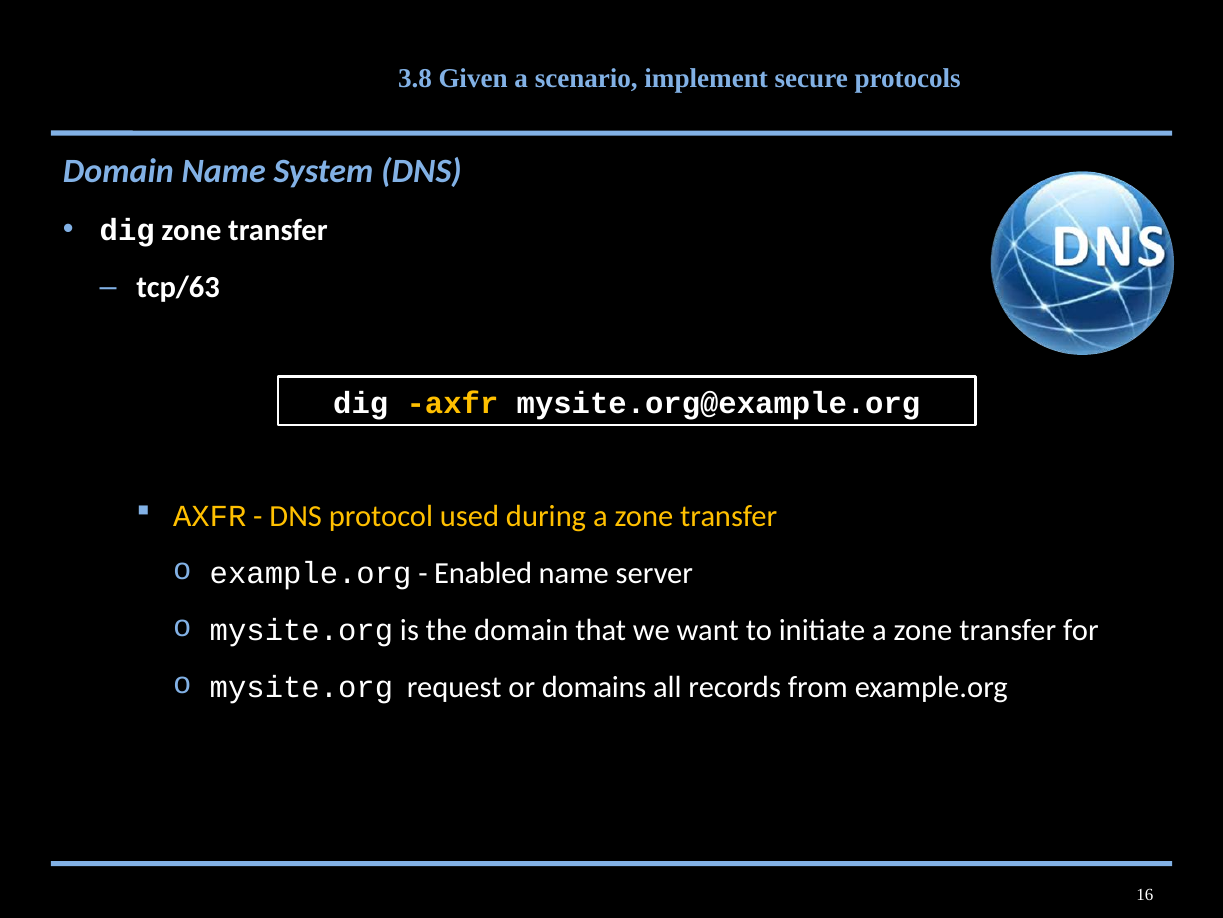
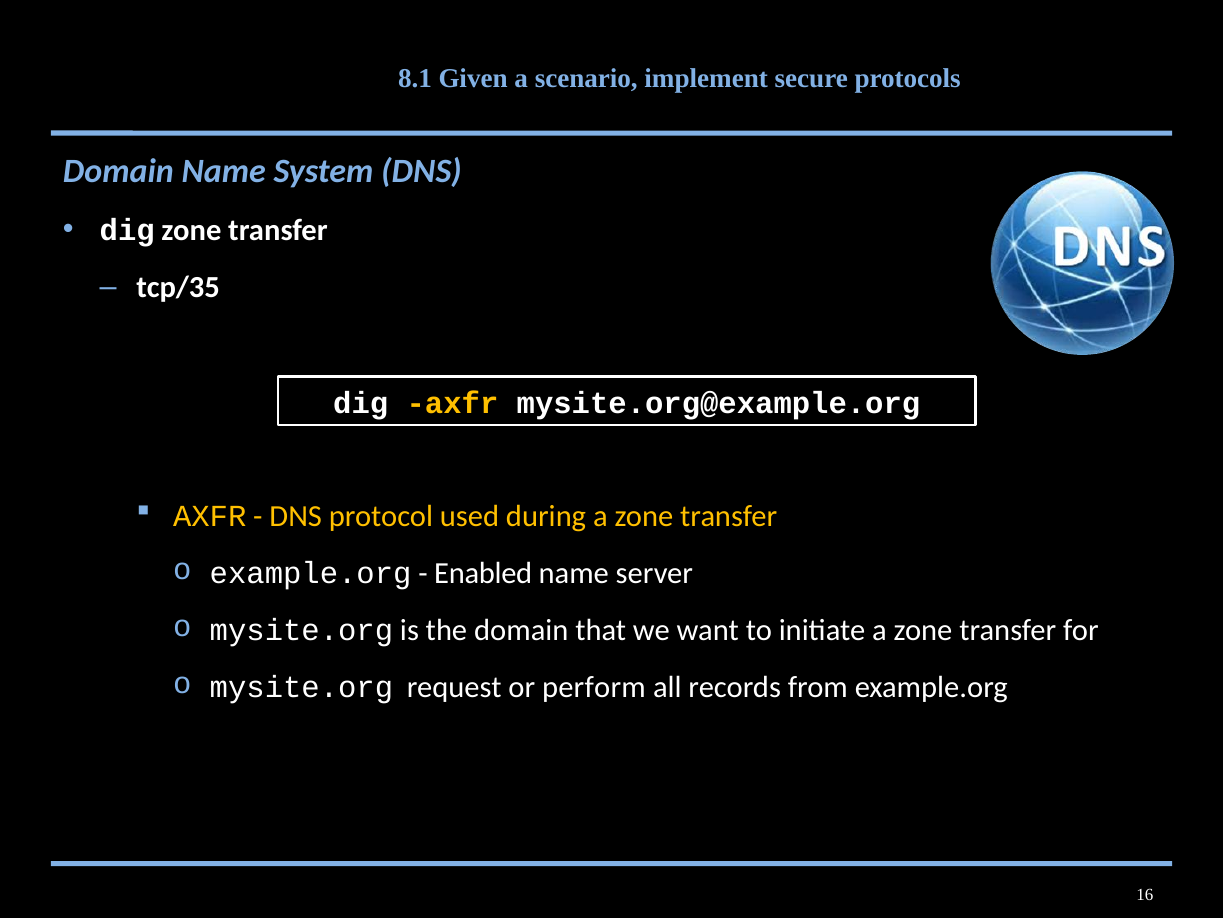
3.8: 3.8 -> 8.1 (415, 78)
tcp/63: tcp/63 -> tcp/35 (178, 287)
domains: domains -> perform (594, 687)
